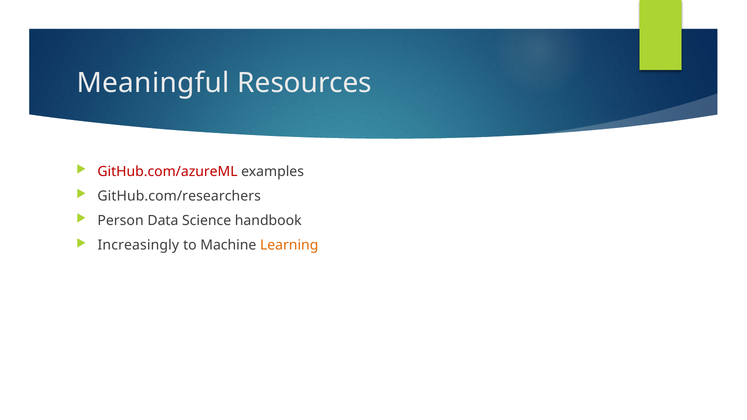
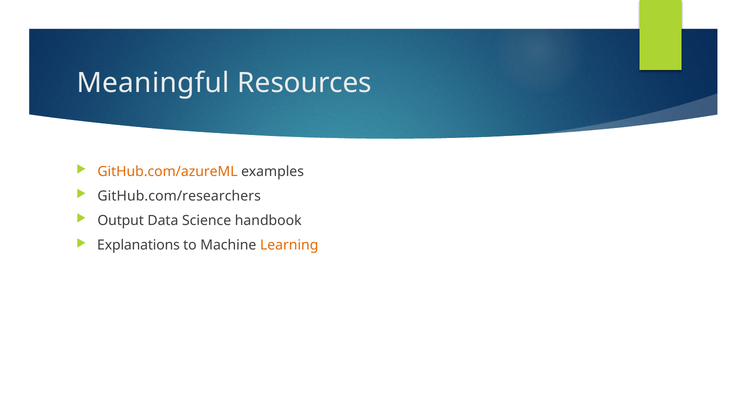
GitHub.com/azureML colour: red -> orange (168, 172)
Person: Person -> Output (121, 221)
Increasingly: Increasingly -> Explanations (139, 245)
